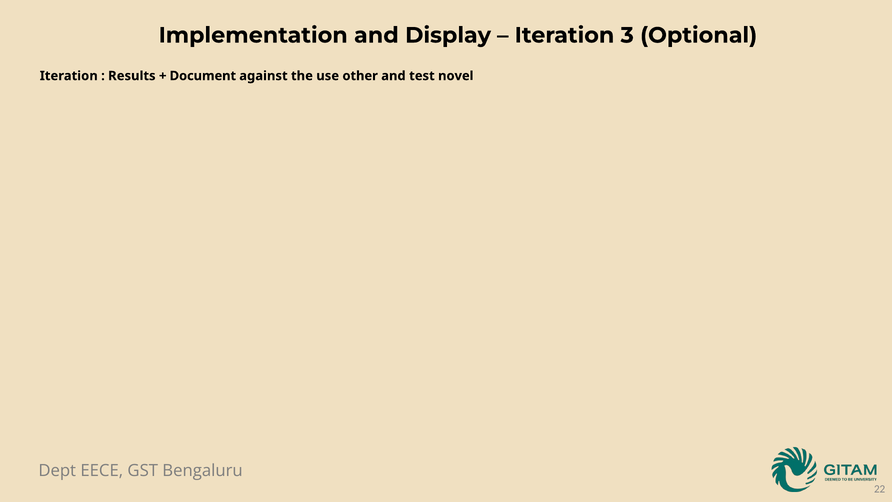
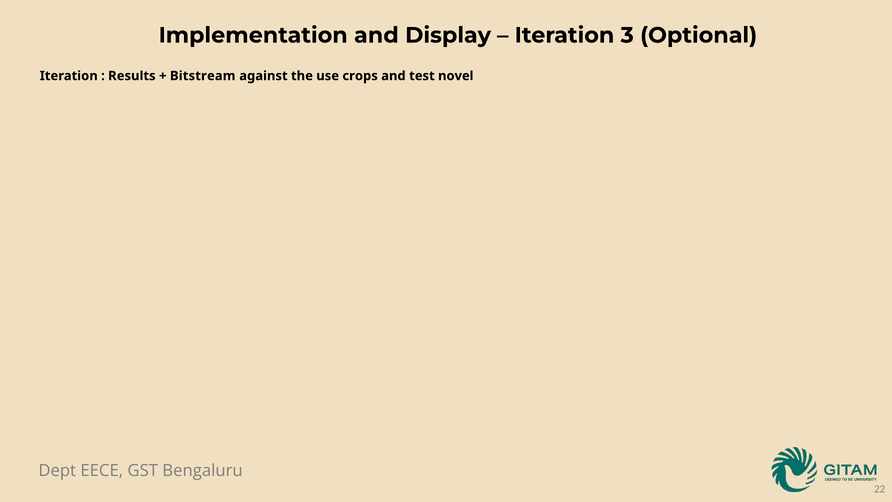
Document: Document -> Bitstream (203, 76)
other: other -> crops (360, 76)
